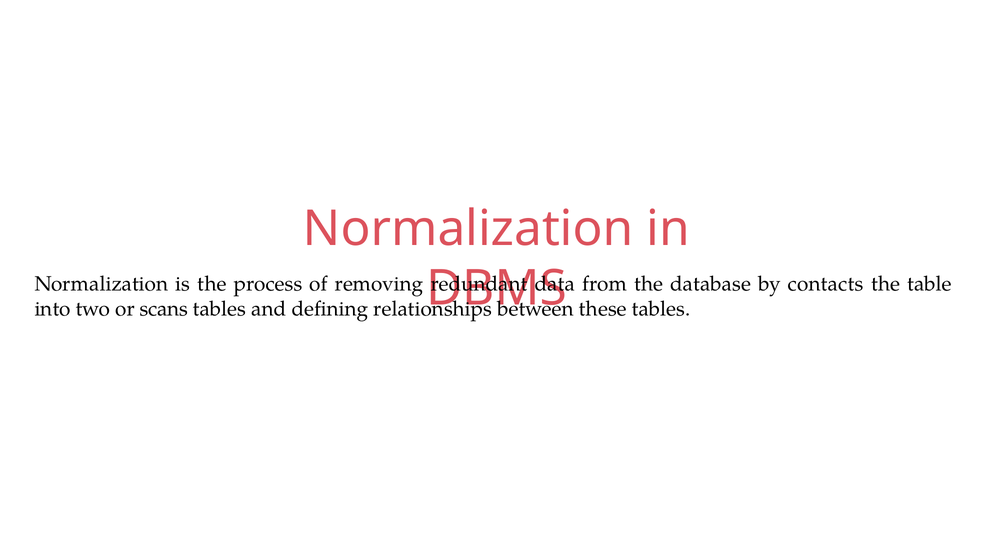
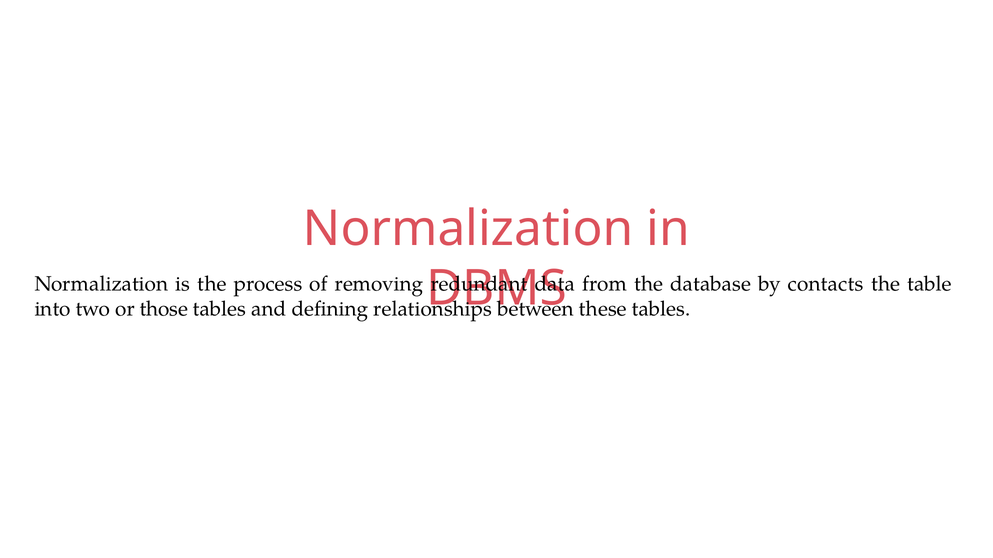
scans: scans -> those (164, 309)
